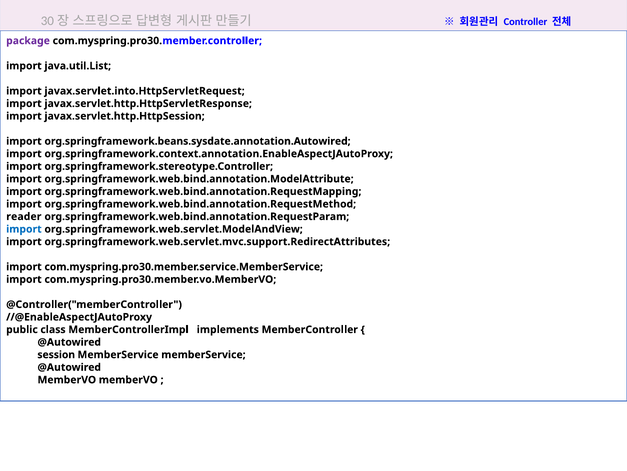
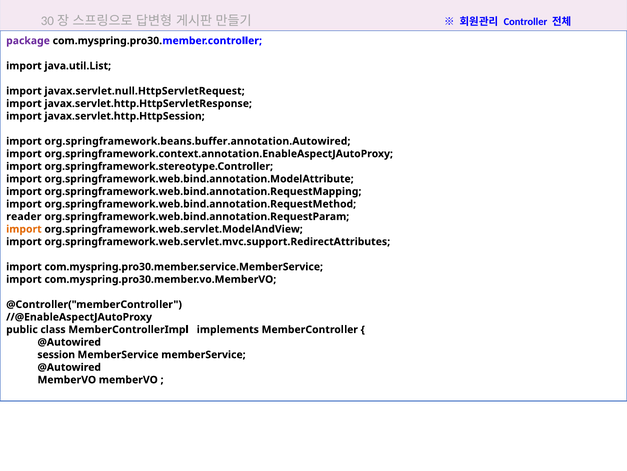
javax.servlet.into.HttpServletRequest: javax.servlet.into.HttpServletRequest -> javax.servlet.null.HttpServletRequest (145, 91)
org.springframework.beans.sysdate.annotation.Autowired: org.springframework.beans.sysdate.annotation.Autowired -> org.springframework.beans.buffer.annotation.Autowired (197, 141)
import colour: blue -> orange (24, 229)
